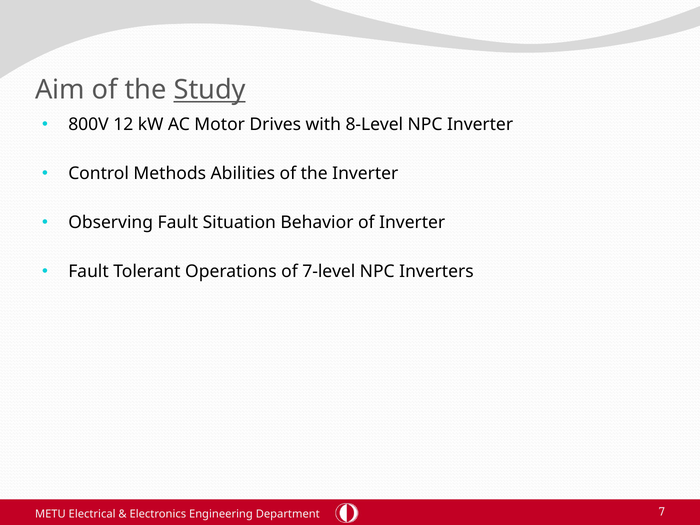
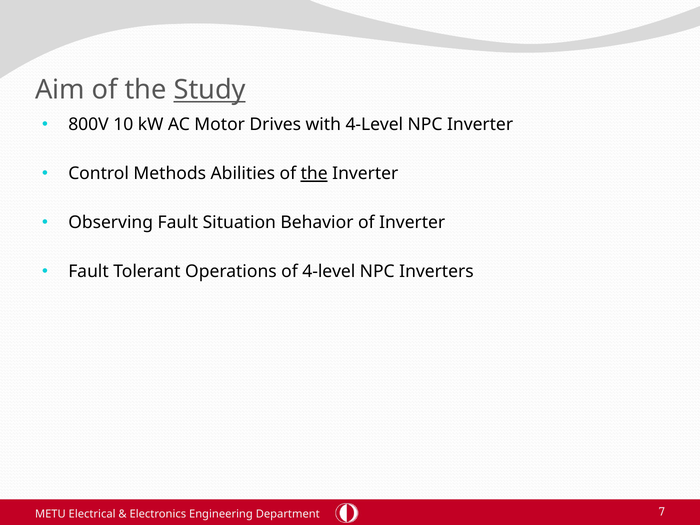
12: 12 -> 10 (123, 125)
with 8-Level: 8-Level -> 4-Level (374, 125)
the underline: none -> present (314, 174)
of 7-level: 7-level -> 4-level (329, 272)
